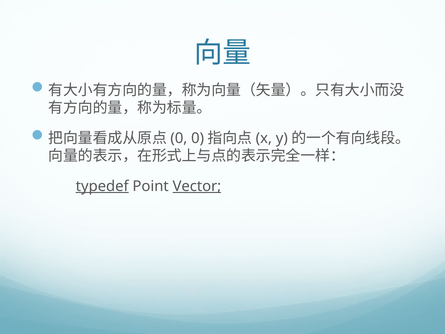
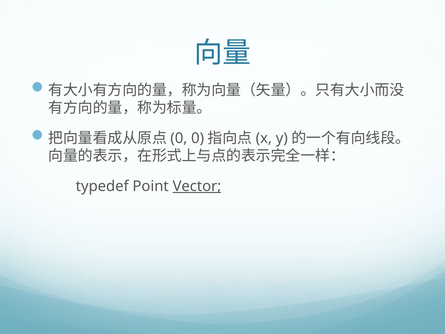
typedef underline: present -> none (102, 186)
